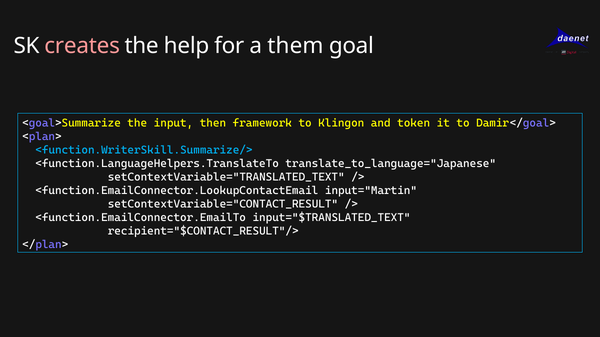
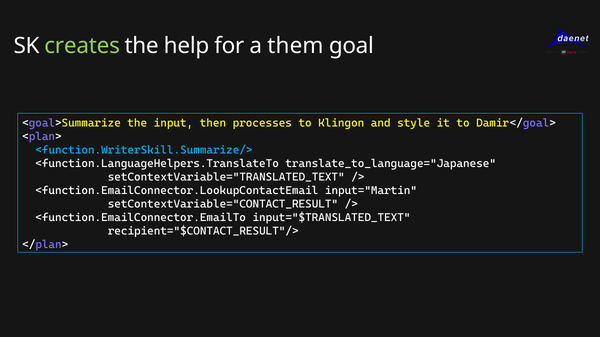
creates colour: pink -> light green (82, 46)
framework: framework -> processes (262, 123)
token: token -> style (414, 123)
